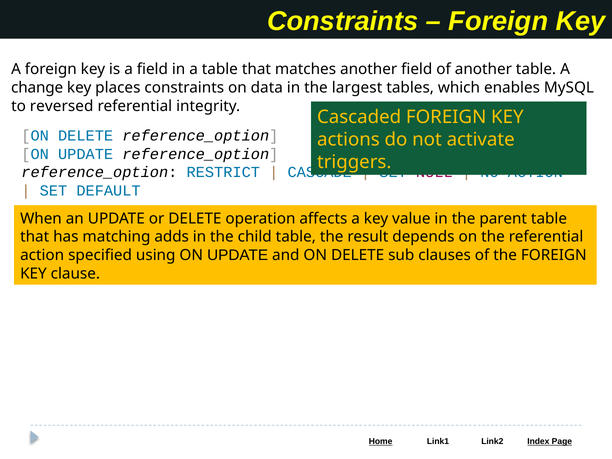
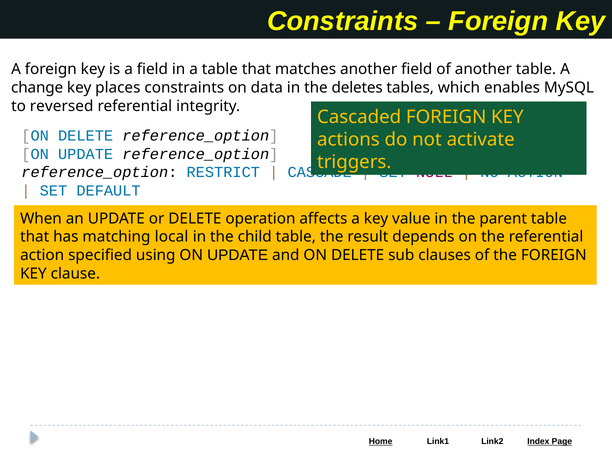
largest: largest -> deletes (357, 88)
adds: adds -> local (172, 237)
